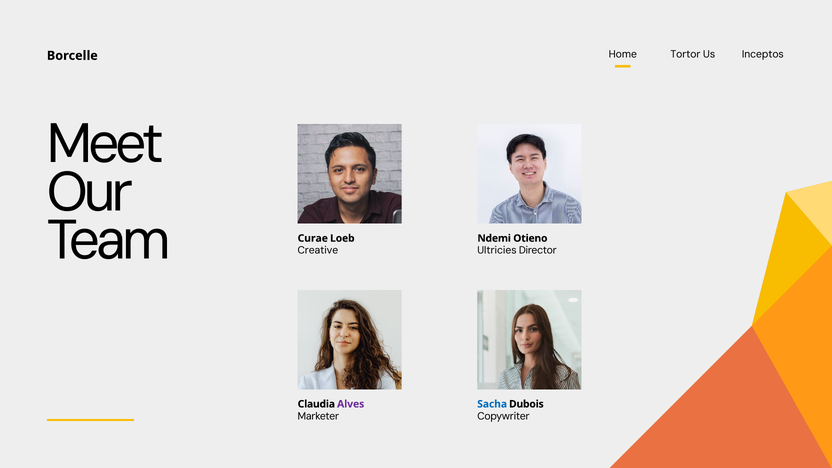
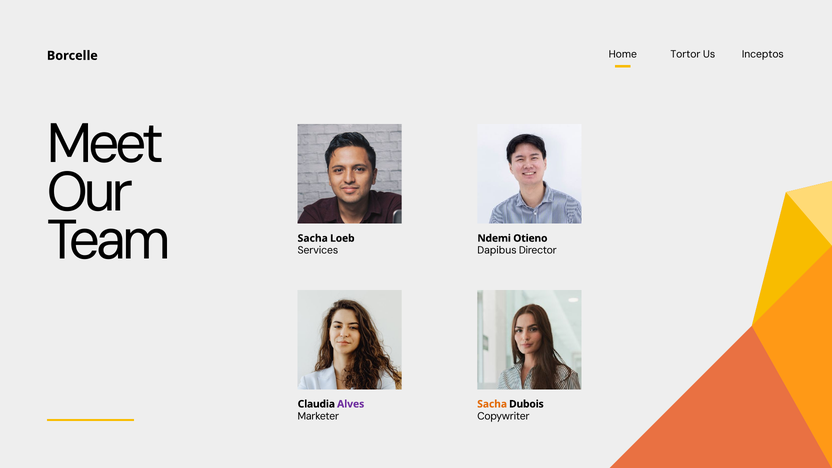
Curae: Curae -> Sacha (313, 238)
Creative: Creative -> Services (318, 251)
Ultricies: Ultricies -> Dapibus (497, 251)
Sacha colour: blue -> orange (492, 404)
